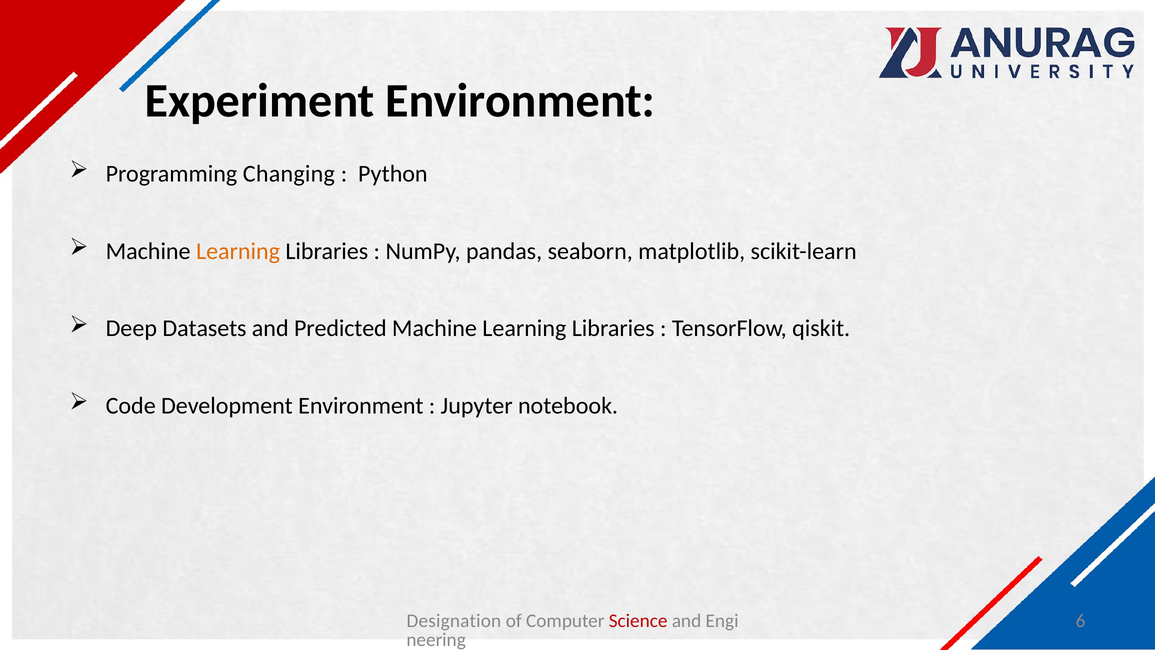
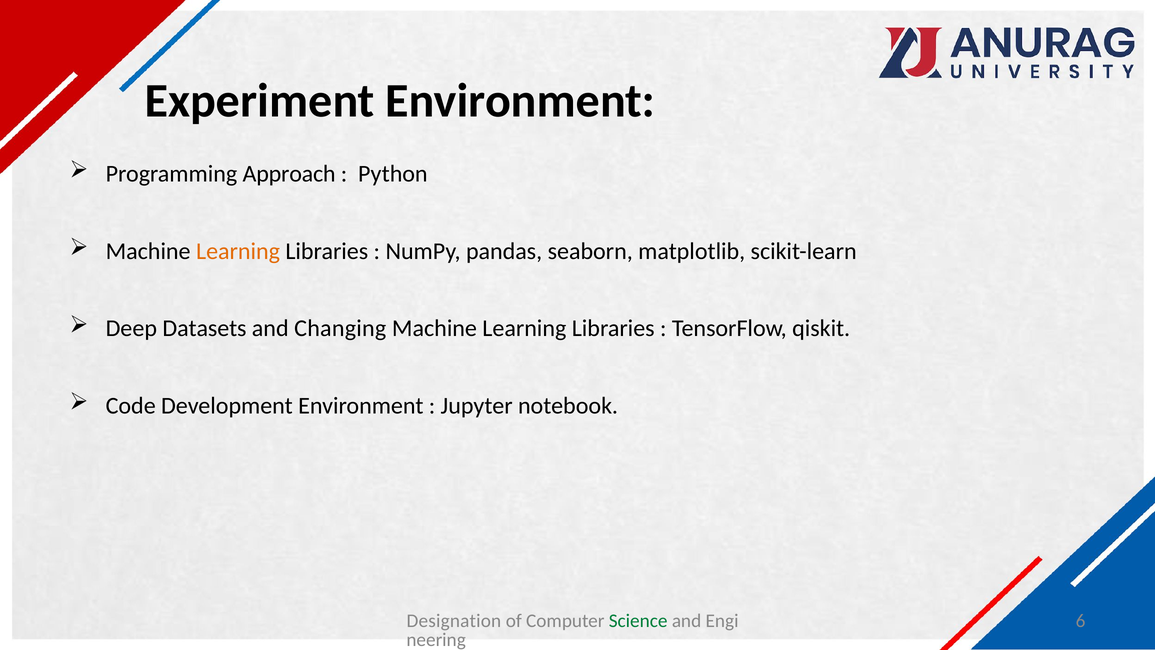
Changing: Changing -> Approach (289, 174)
Predicted: Predicted -> Changing (340, 328)
Science colour: red -> green (638, 621)
